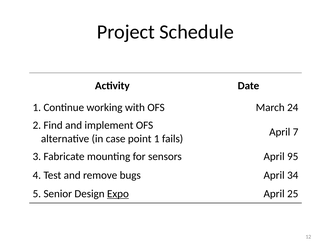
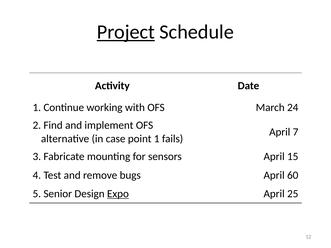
Project underline: none -> present (126, 32)
95: 95 -> 15 (293, 157)
34: 34 -> 60 (293, 175)
